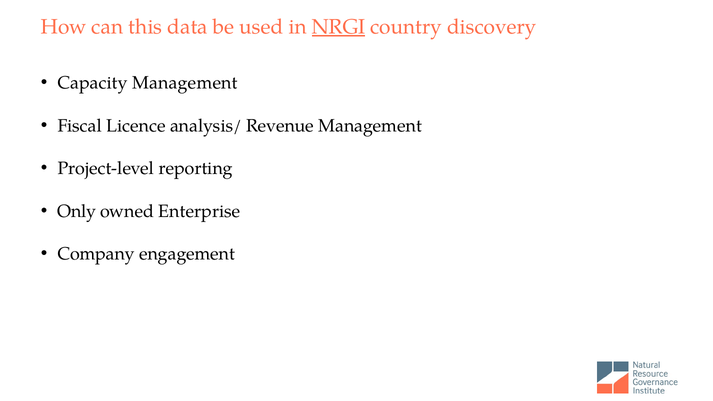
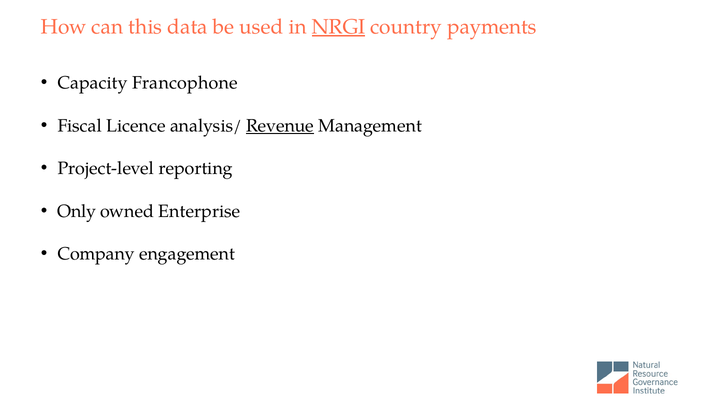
discovery: discovery -> payments (492, 27)
Capacity Management: Management -> Francophone (185, 83)
Revenue underline: none -> present (280, 126)
